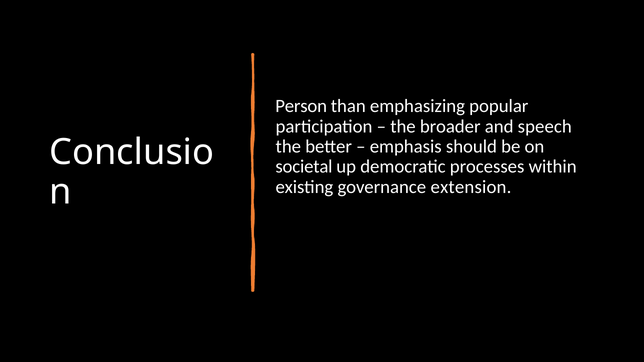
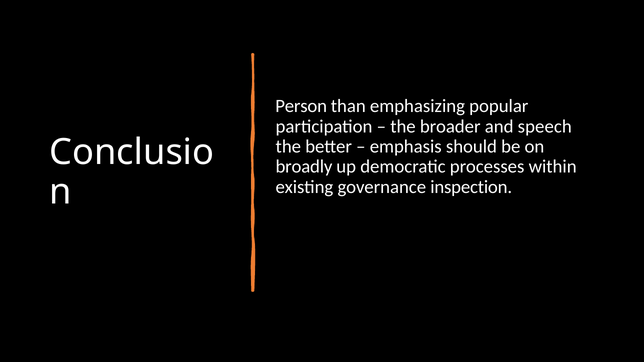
societal: societal -> broadly (304, 167)
extension: extension -> inspection (471, 187)
